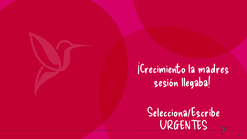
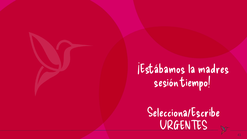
¡Crecimiento: ¡Crecimiento -> ¡Estábamos (161, 69)
llegaba: llegaba -> tiempo (196, 82)
